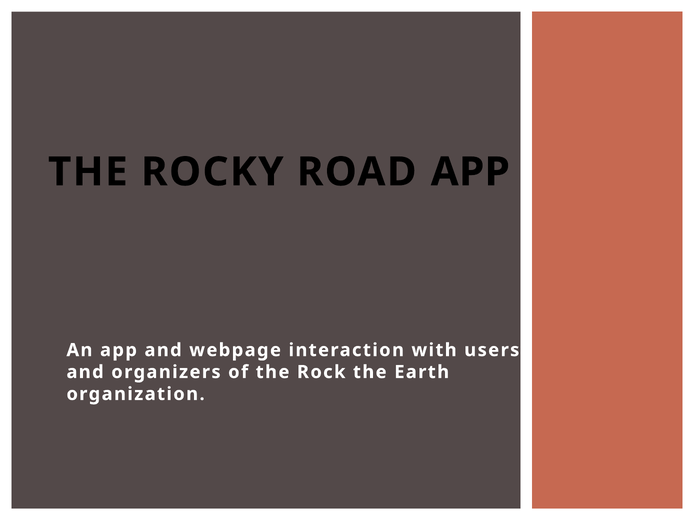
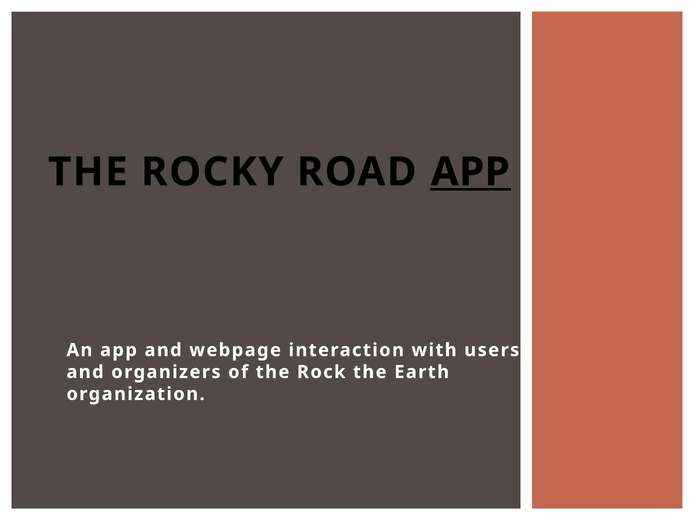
APP underline: none -> present (470, 172)
